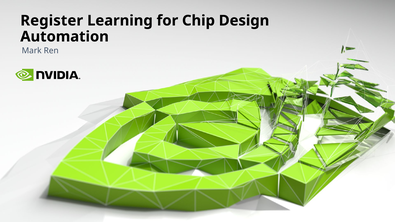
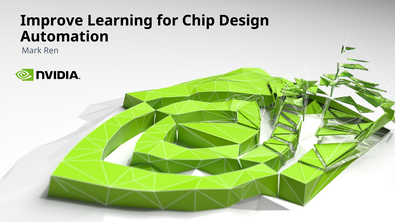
Register: Register -> Improve (52, 21)
